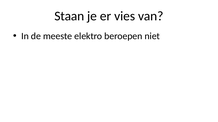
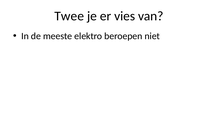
Staan: Staan -> Twee (69, 16)
